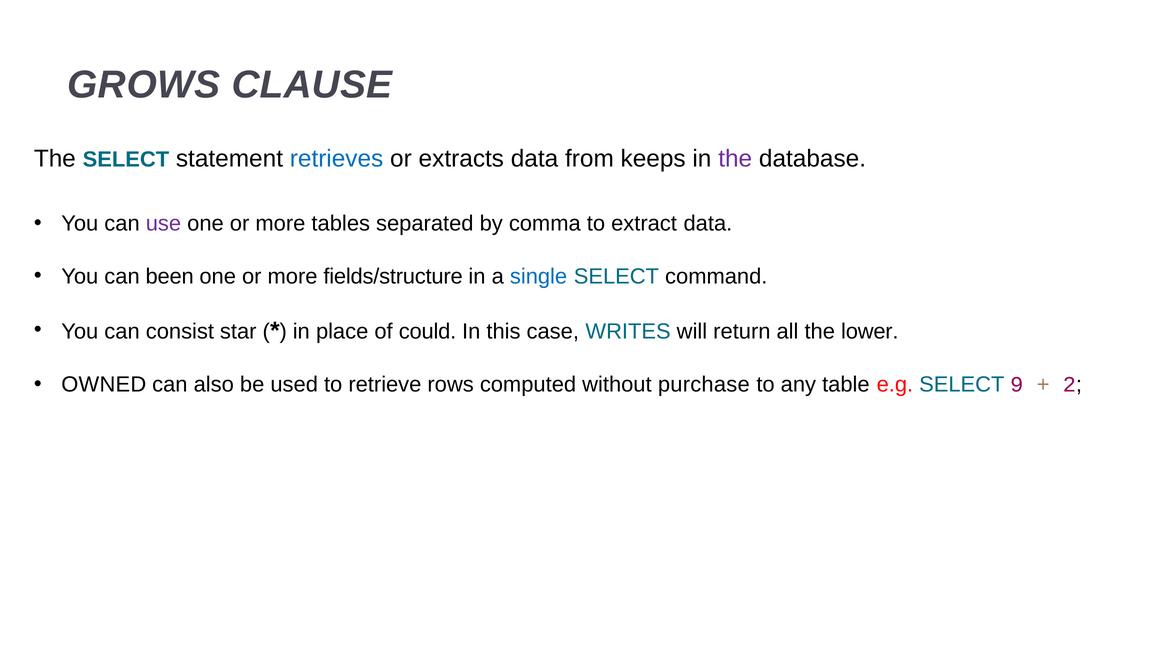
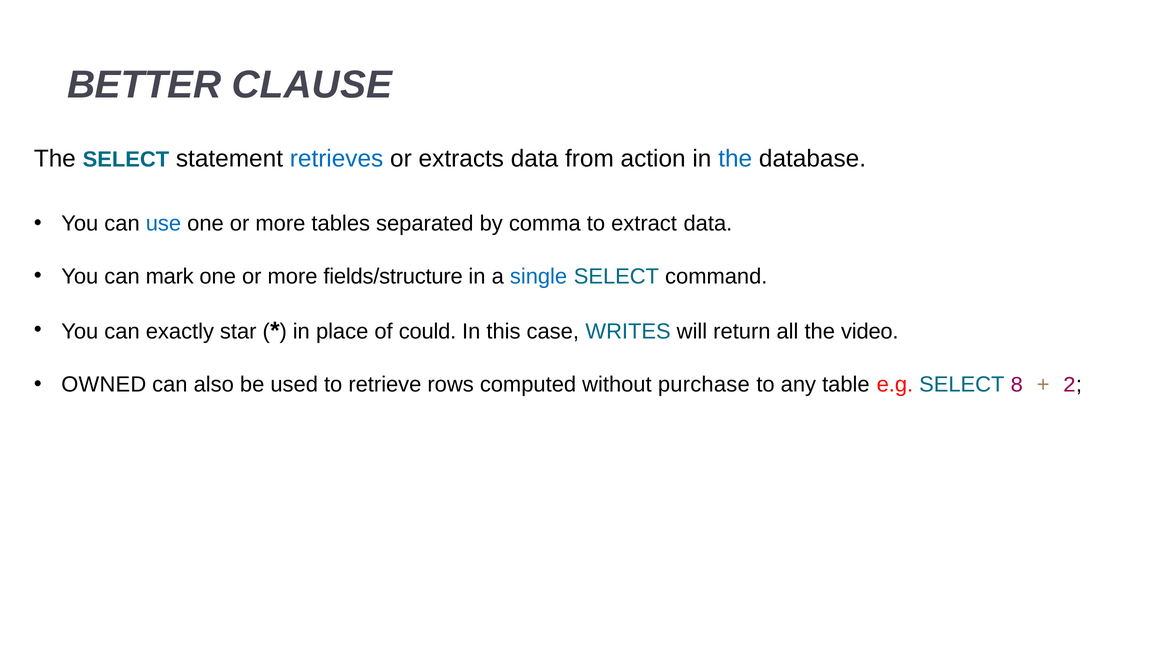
GROWS: GROWS -> BETTER (144, 85)
keeps: keeps -> action (653, 159)
the colour: purple -> blue (735, 159)
use colour: purple -> blue (163, 224)
been: been -> mark (170, 276)
consist: consist -> exactly (180, 331)
lower: lower -> video (870, 331)
9: 9 -> 8 (1017, 385)
